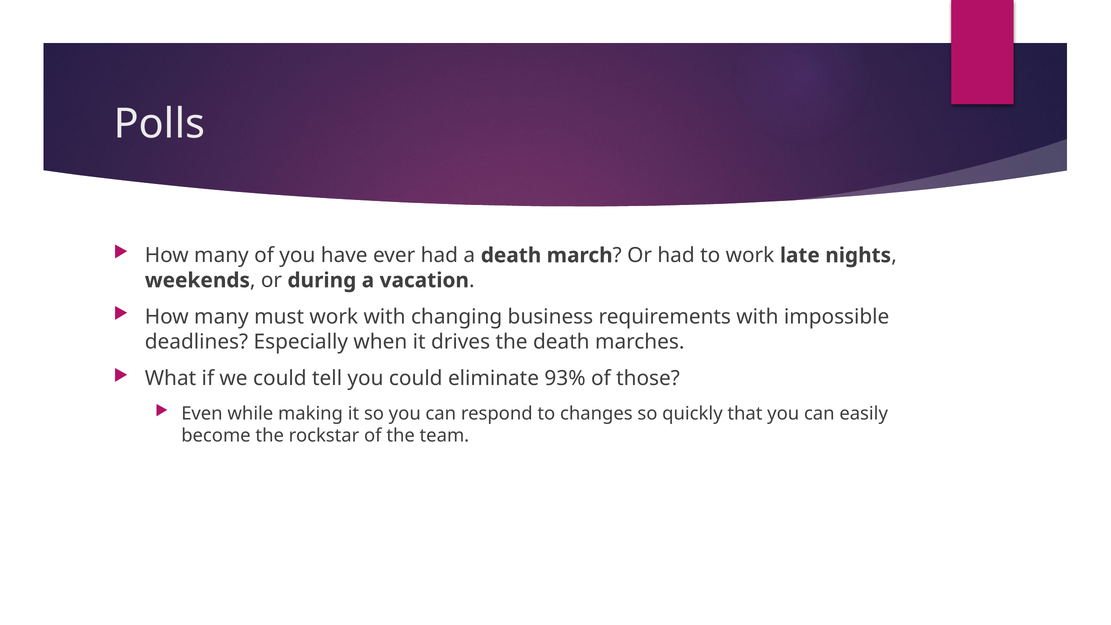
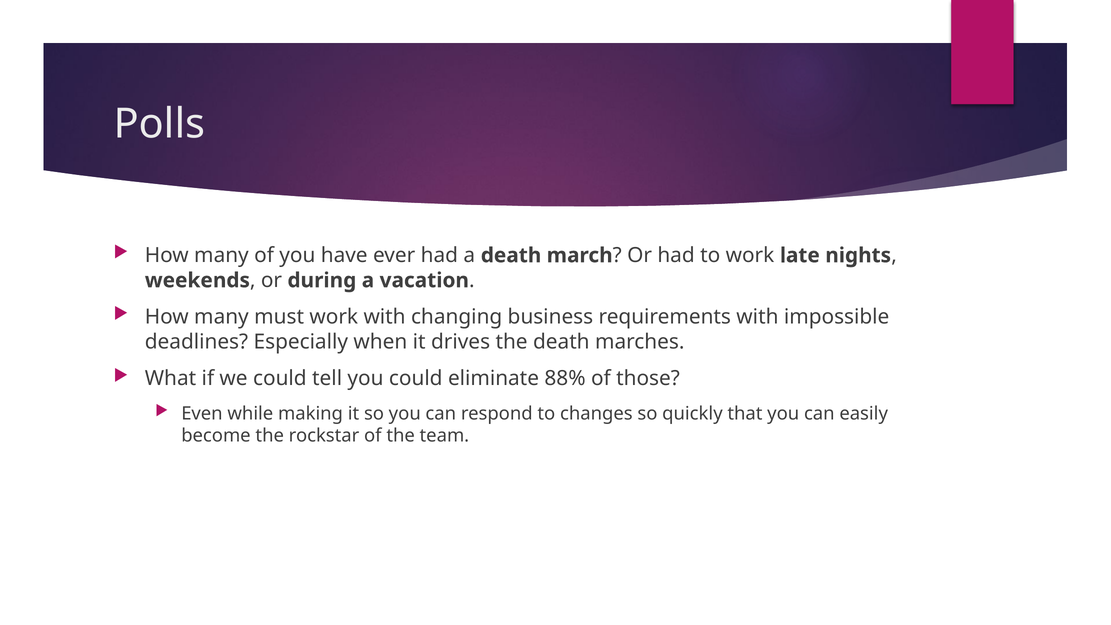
93%: 93% -> 88% (565, 379)
